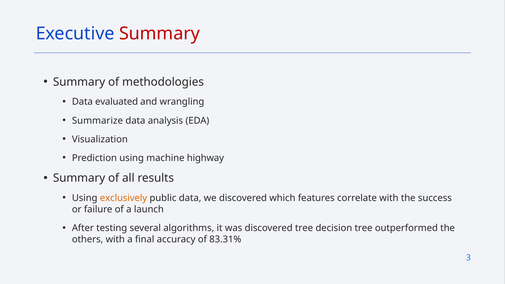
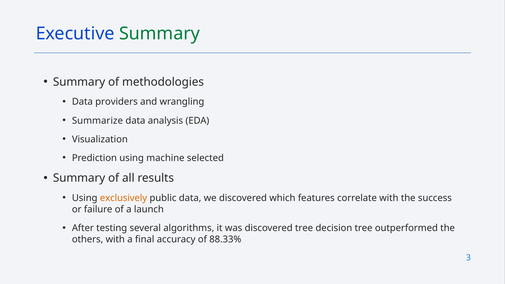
Summary colour: red -> green (159, 34)
evaluated: evaluated -> providers (117, 102)
highway: highway -> selected (205, 158)
83.31%: 83.31% -> 88.33% (225, 239)
